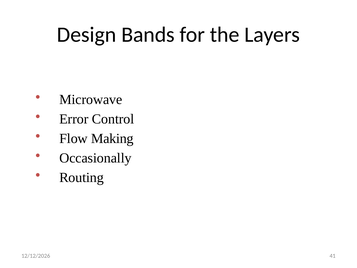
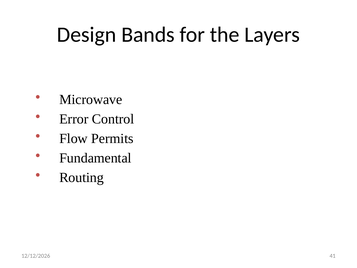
Making: Making -> Permits (112, 138)
Occasionally: Occasionally -> Fundamental (95, 158)
